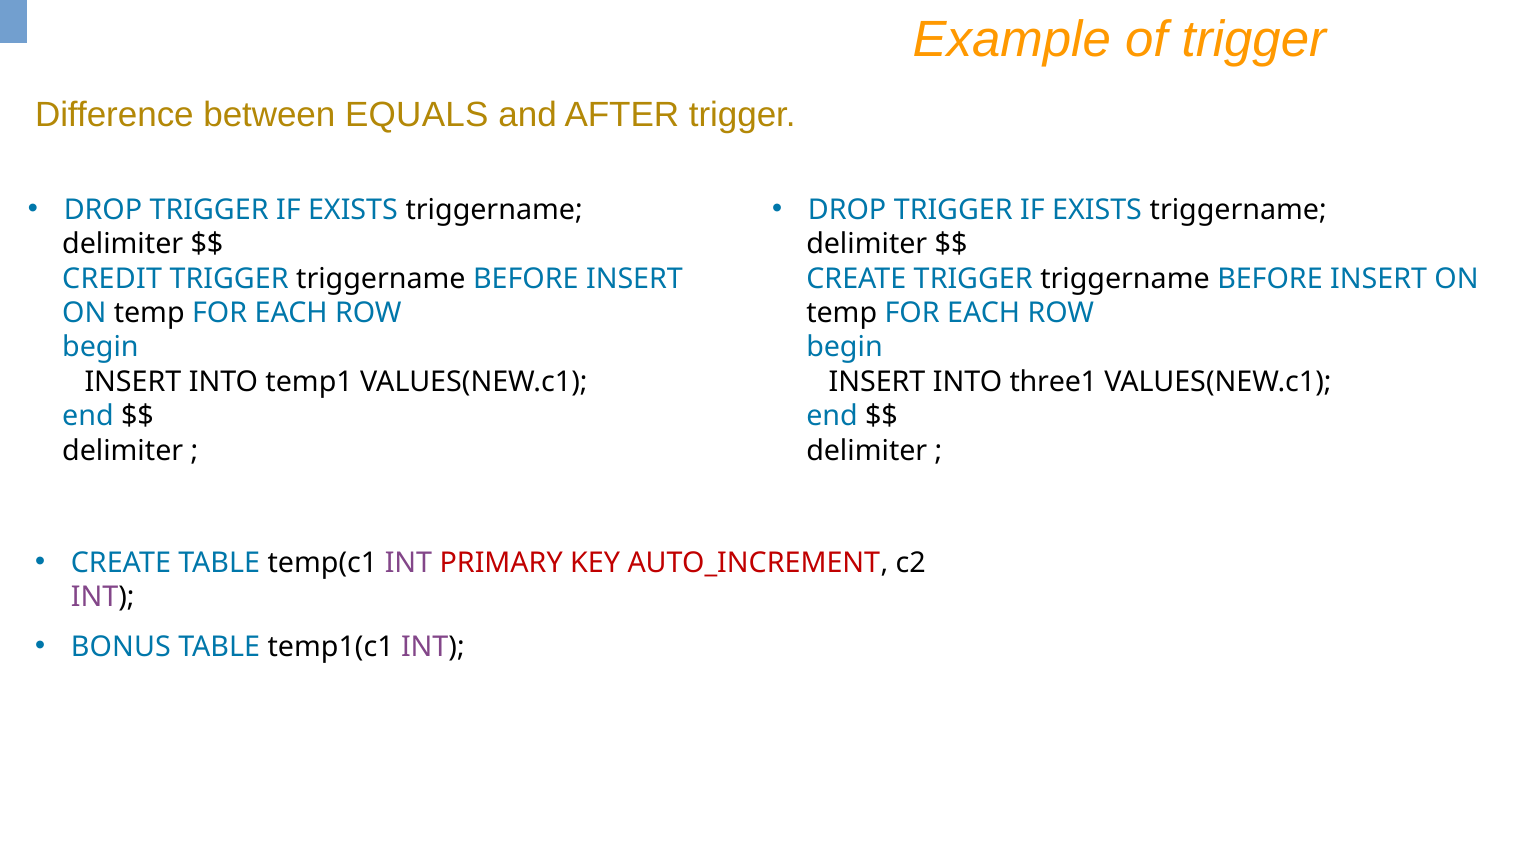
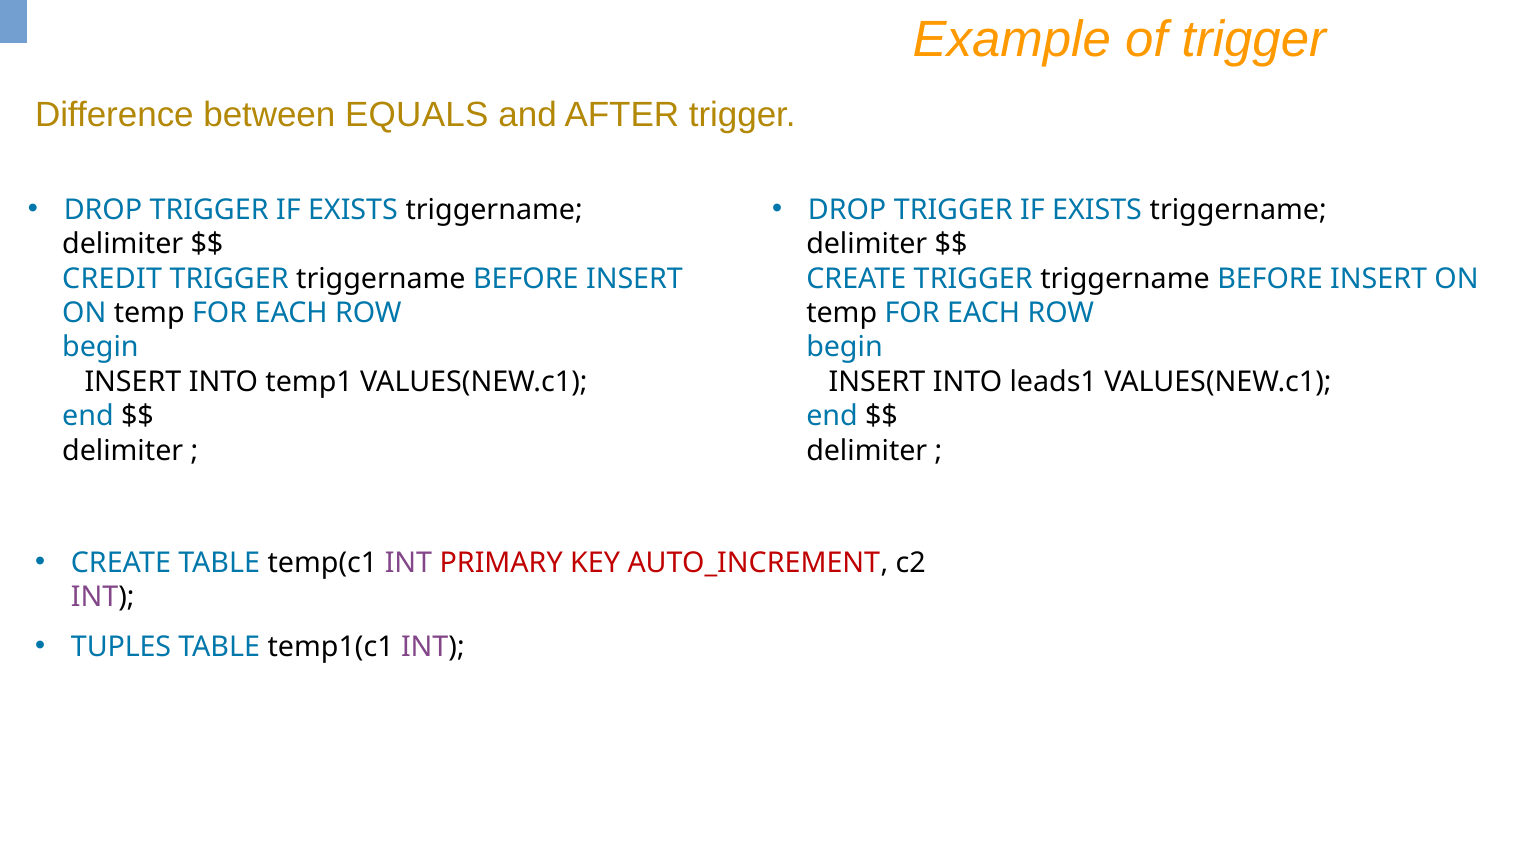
three1: three1 -> leads1 (1053, 382)
BONUS: BONUS -> TUPLES (121, 647)
